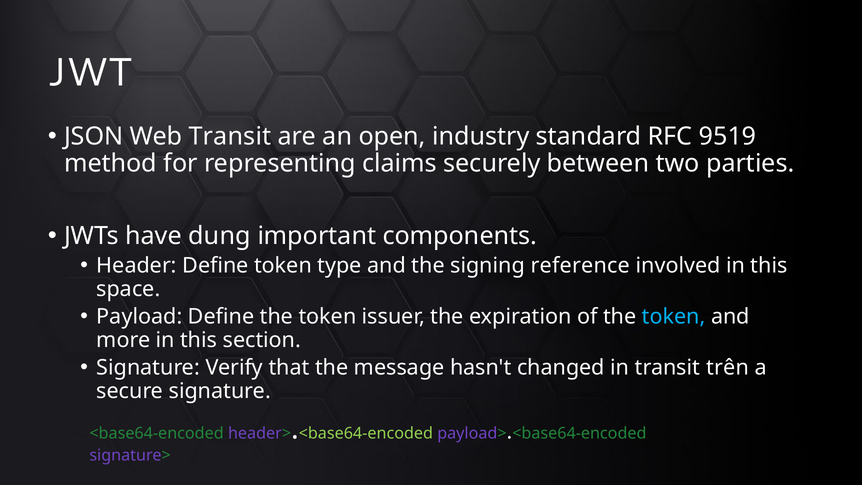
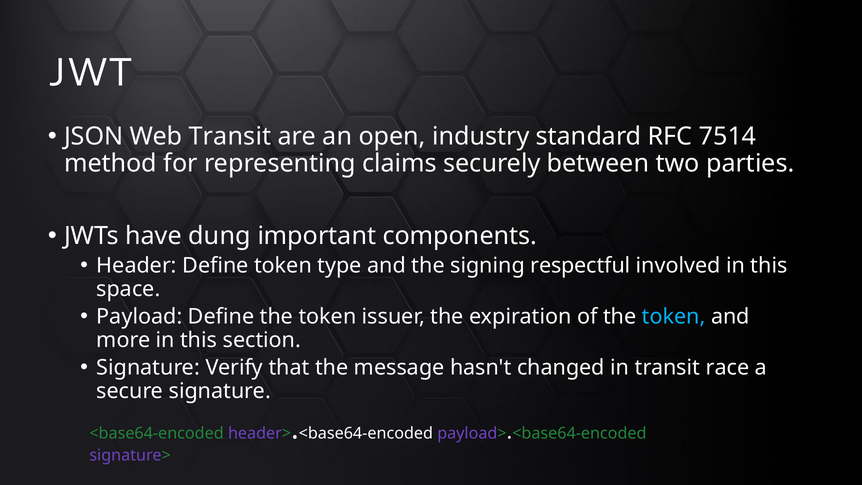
9519: 9519 -> 7514 (728, 136)
reference: reference -> respectful (580, 266)
trên: trên -> race (728, 368)
<base64-encoded colour: light green -> white (366, 433)
